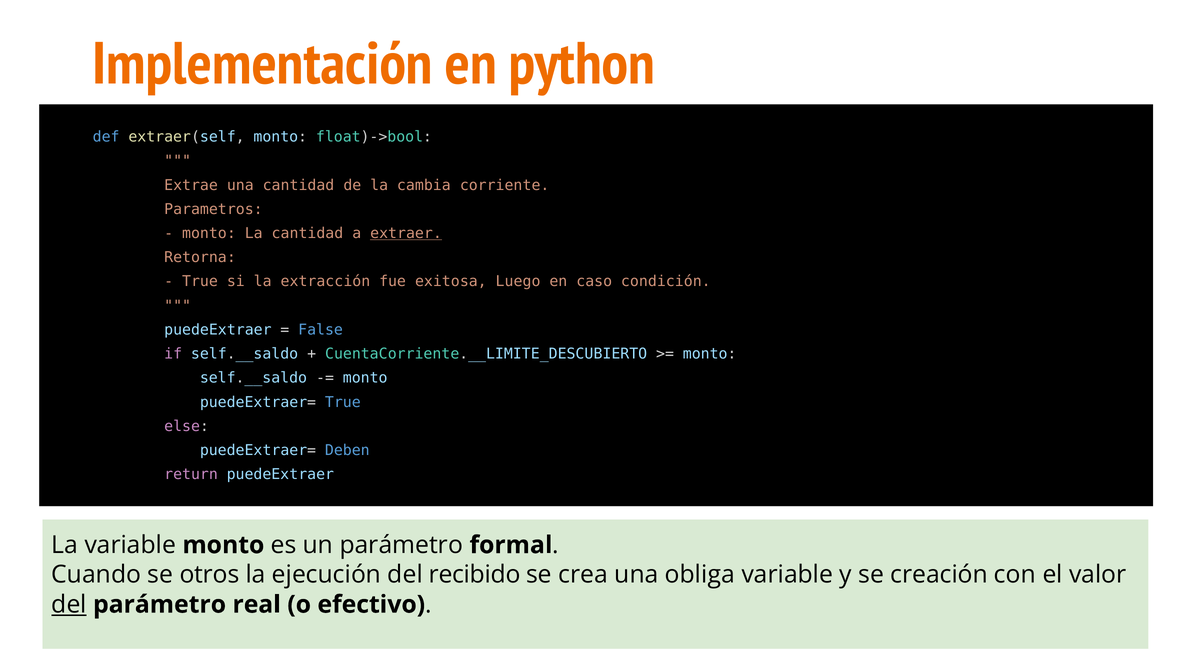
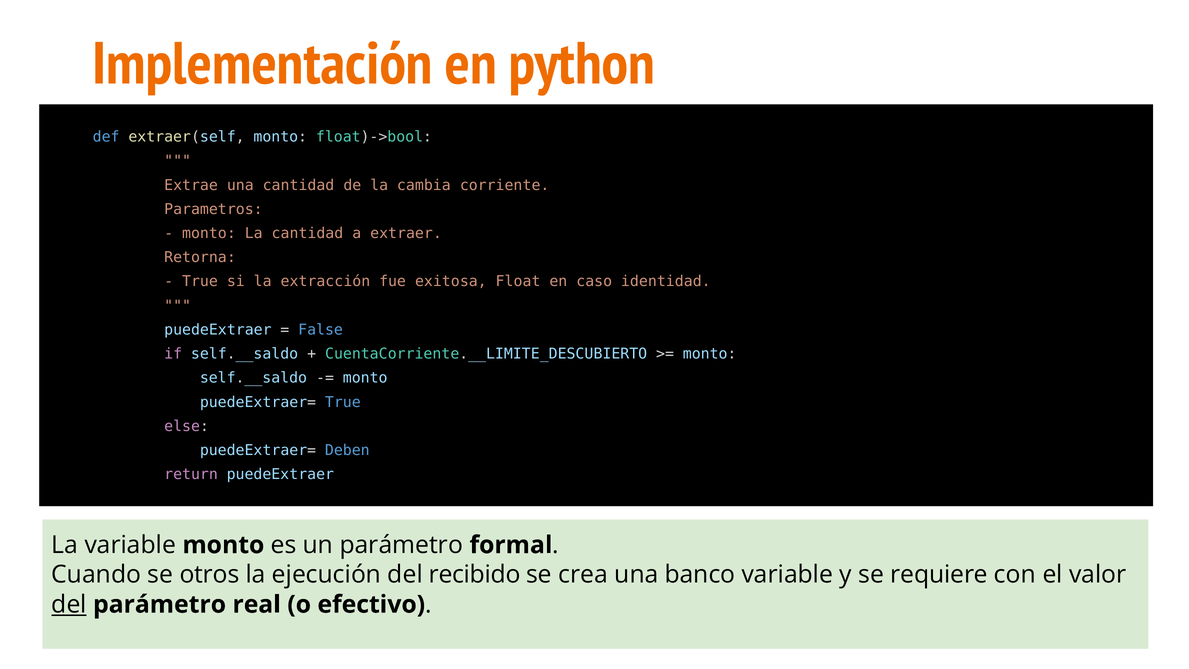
extraer underline: present -> none (406, 233)
Luego: Luego -> Float (518, 281)
condición: condición -> identidad (666, 281)
obliga: obliga -> banco (700, 575)
creación: creación -> requiere (939, 575)
